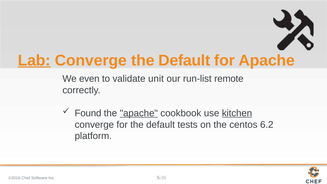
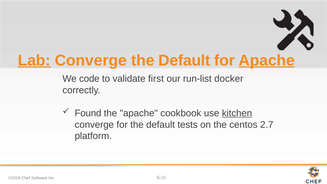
Apache underline: none -> present (267, 60)
even: even -> code (89, 79)
unit: unit -> first (156, 79)
remote: remote -> docker (229, 79)
apache underline: present -> none (139, 113)
6.2: 6.2 -> 2.7 (267, 125)
